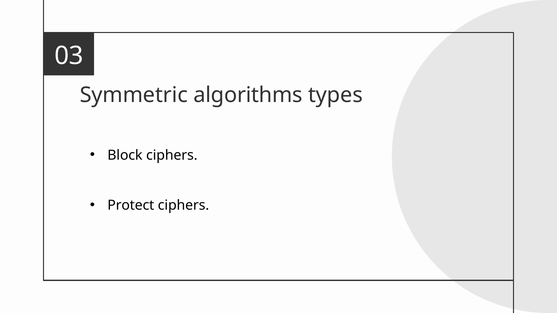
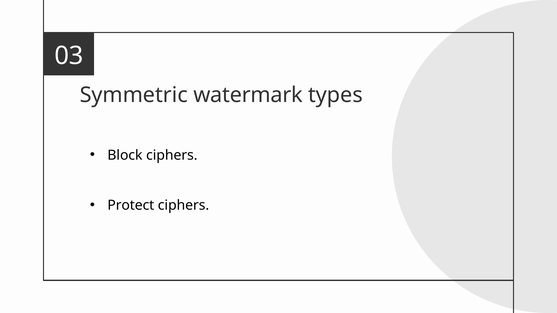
algorithms: algorithms -> watermark (248, 95)
